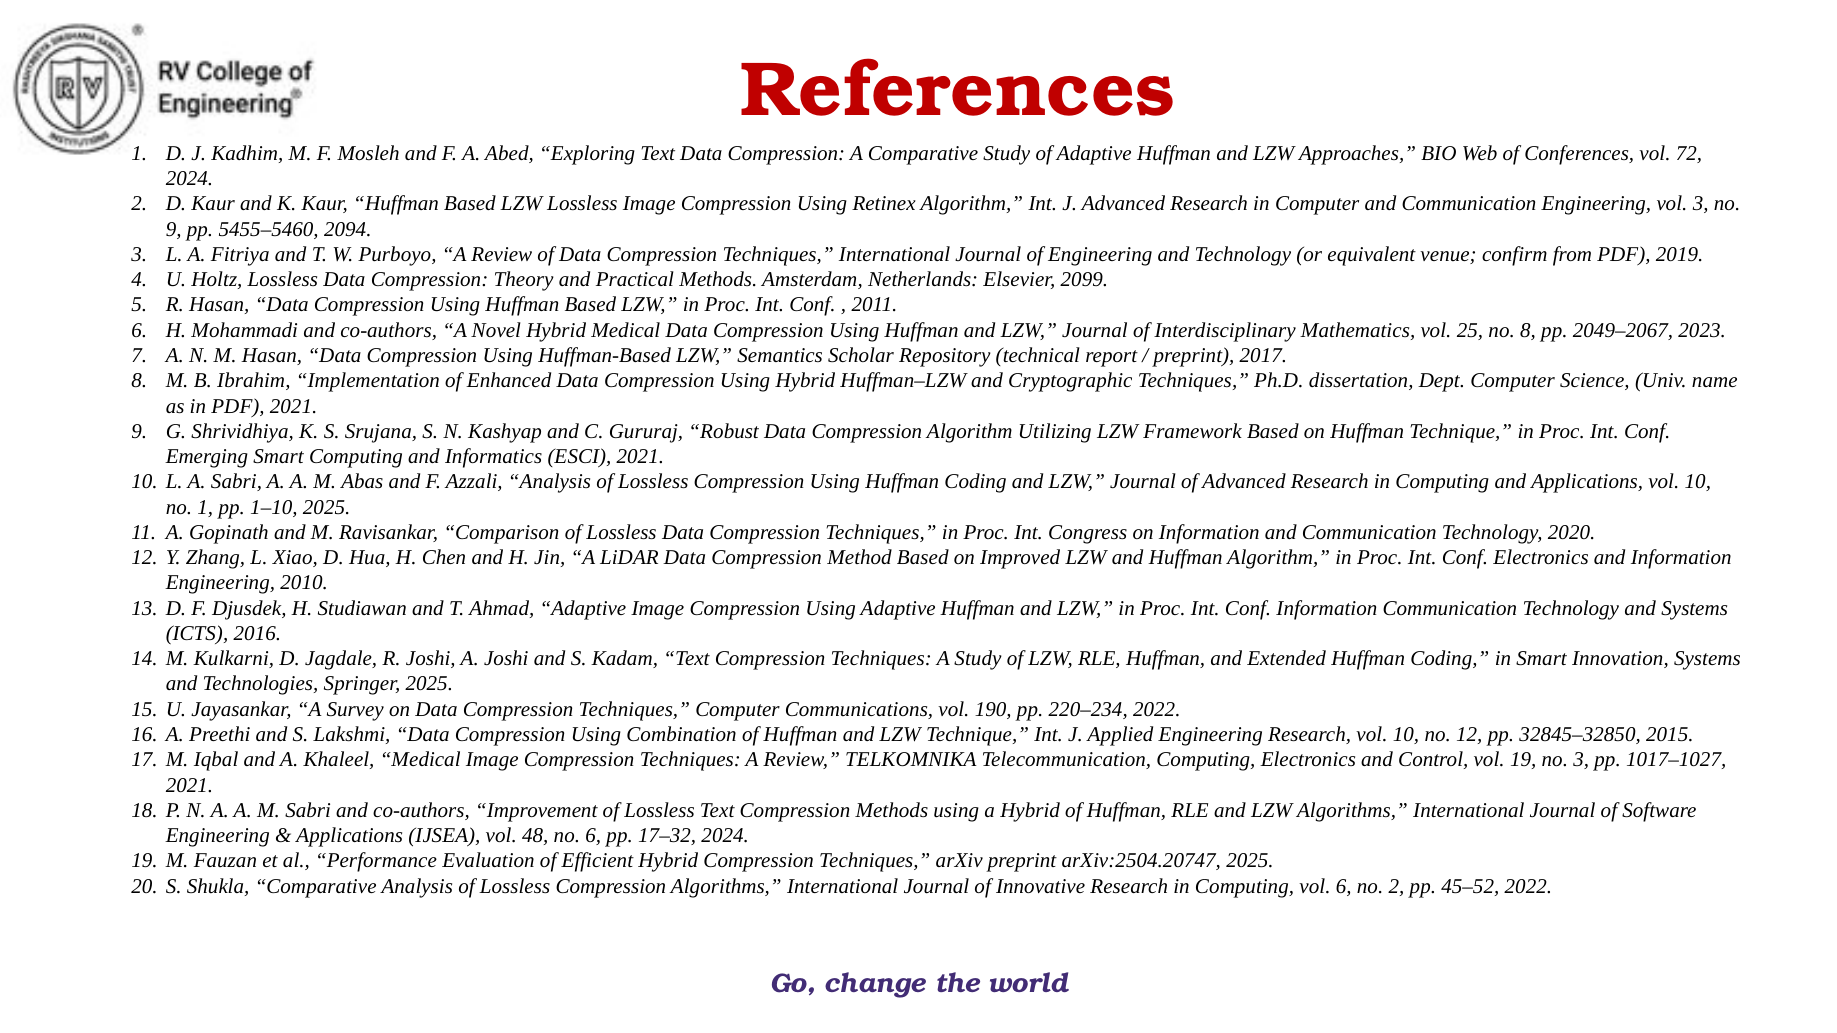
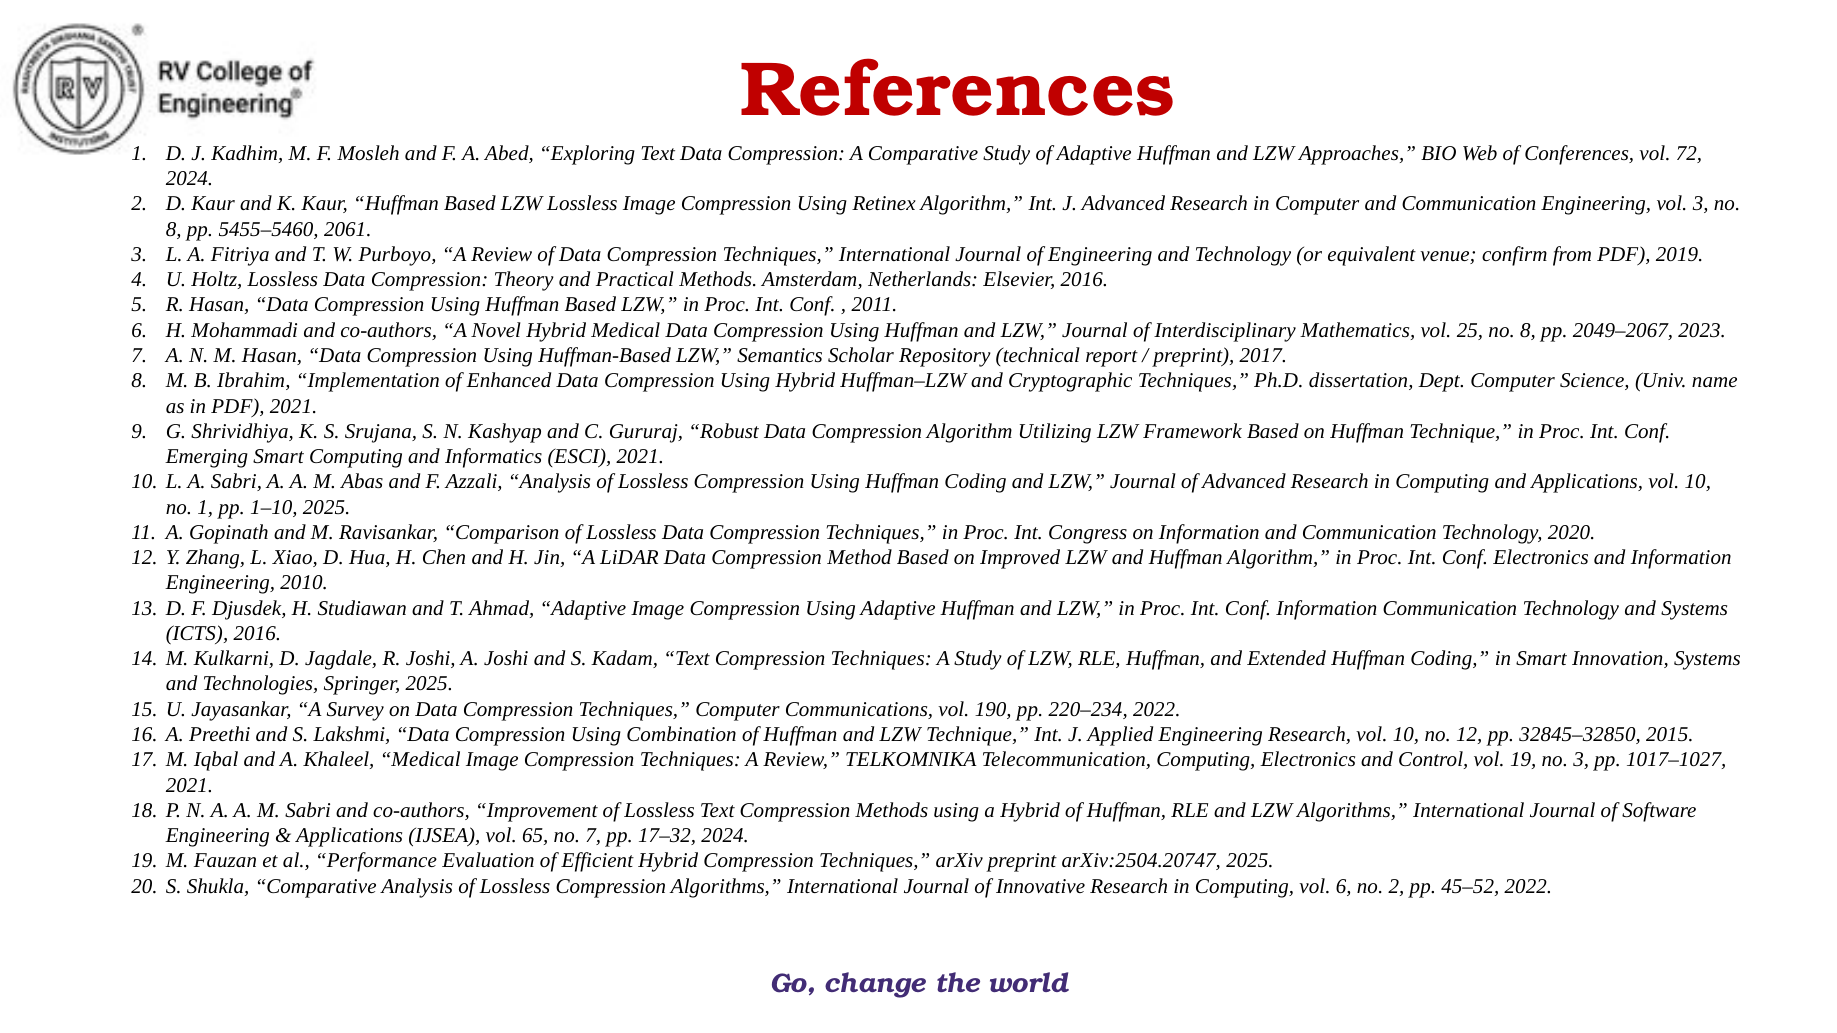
9: 9 -> 8 (174, 229)
2094: 2094 -> 2061 (348, 229)
Elsevier 2099: 2099 -> 2016 (1084, 280)
48: 48 -> 65 (535, 836)
no 6: 6 -> 7 (593, 836)
